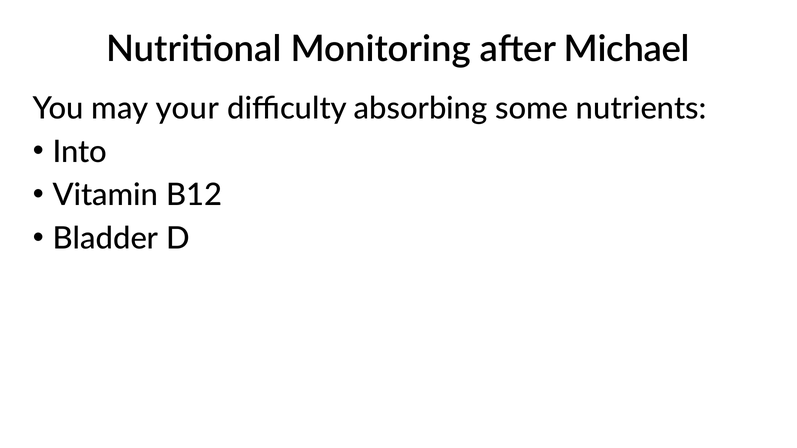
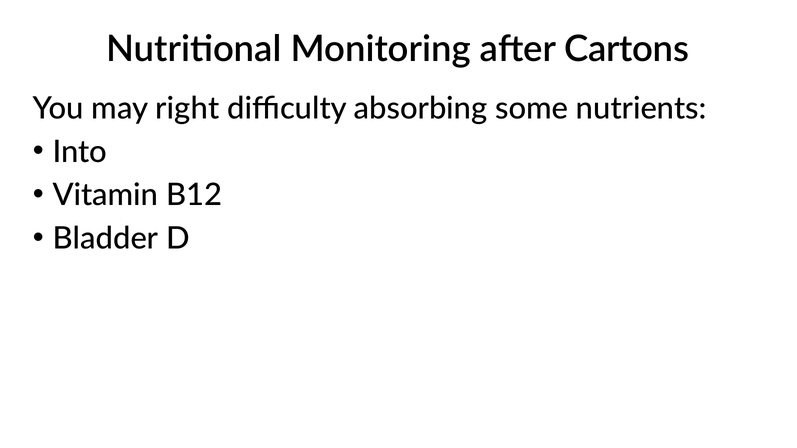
Michael: Michael -> Cartons (627, 49)
your: your -> right (187, 108)
